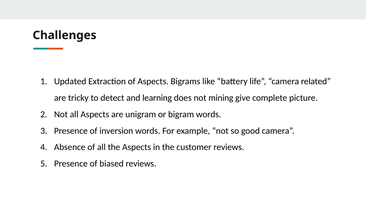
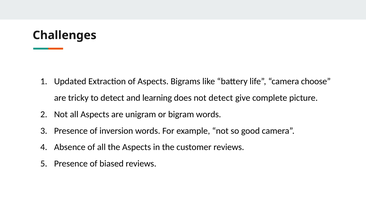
related: related -> choose (316, 81)
not mining: mining -> detect (221, 98)
